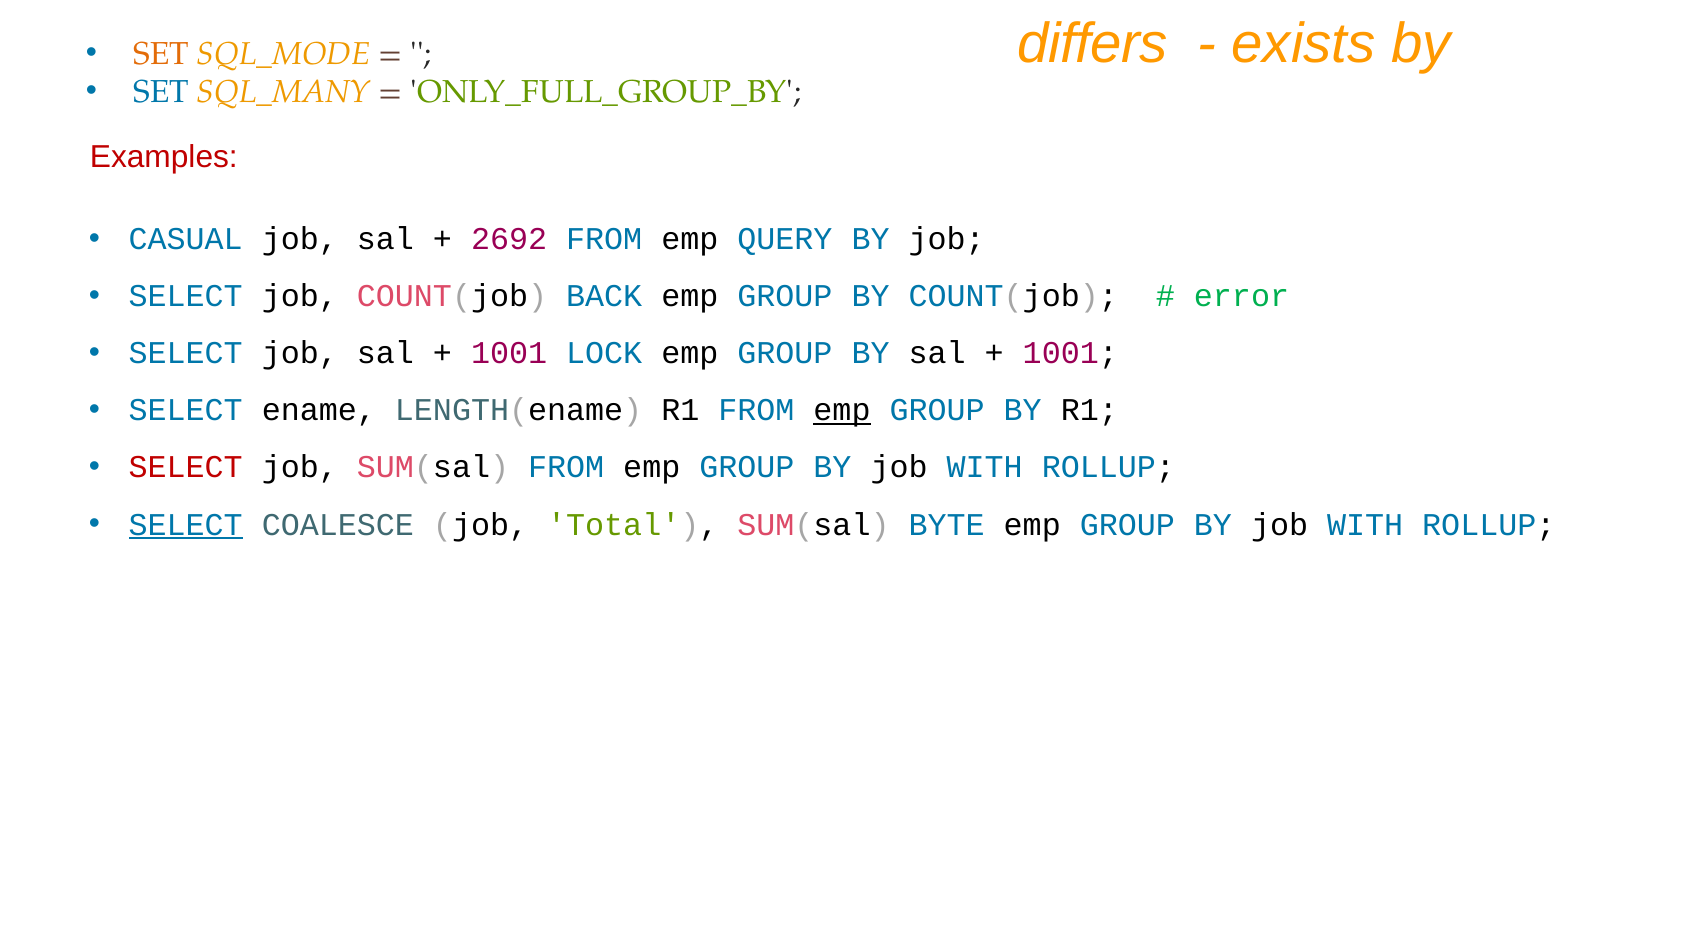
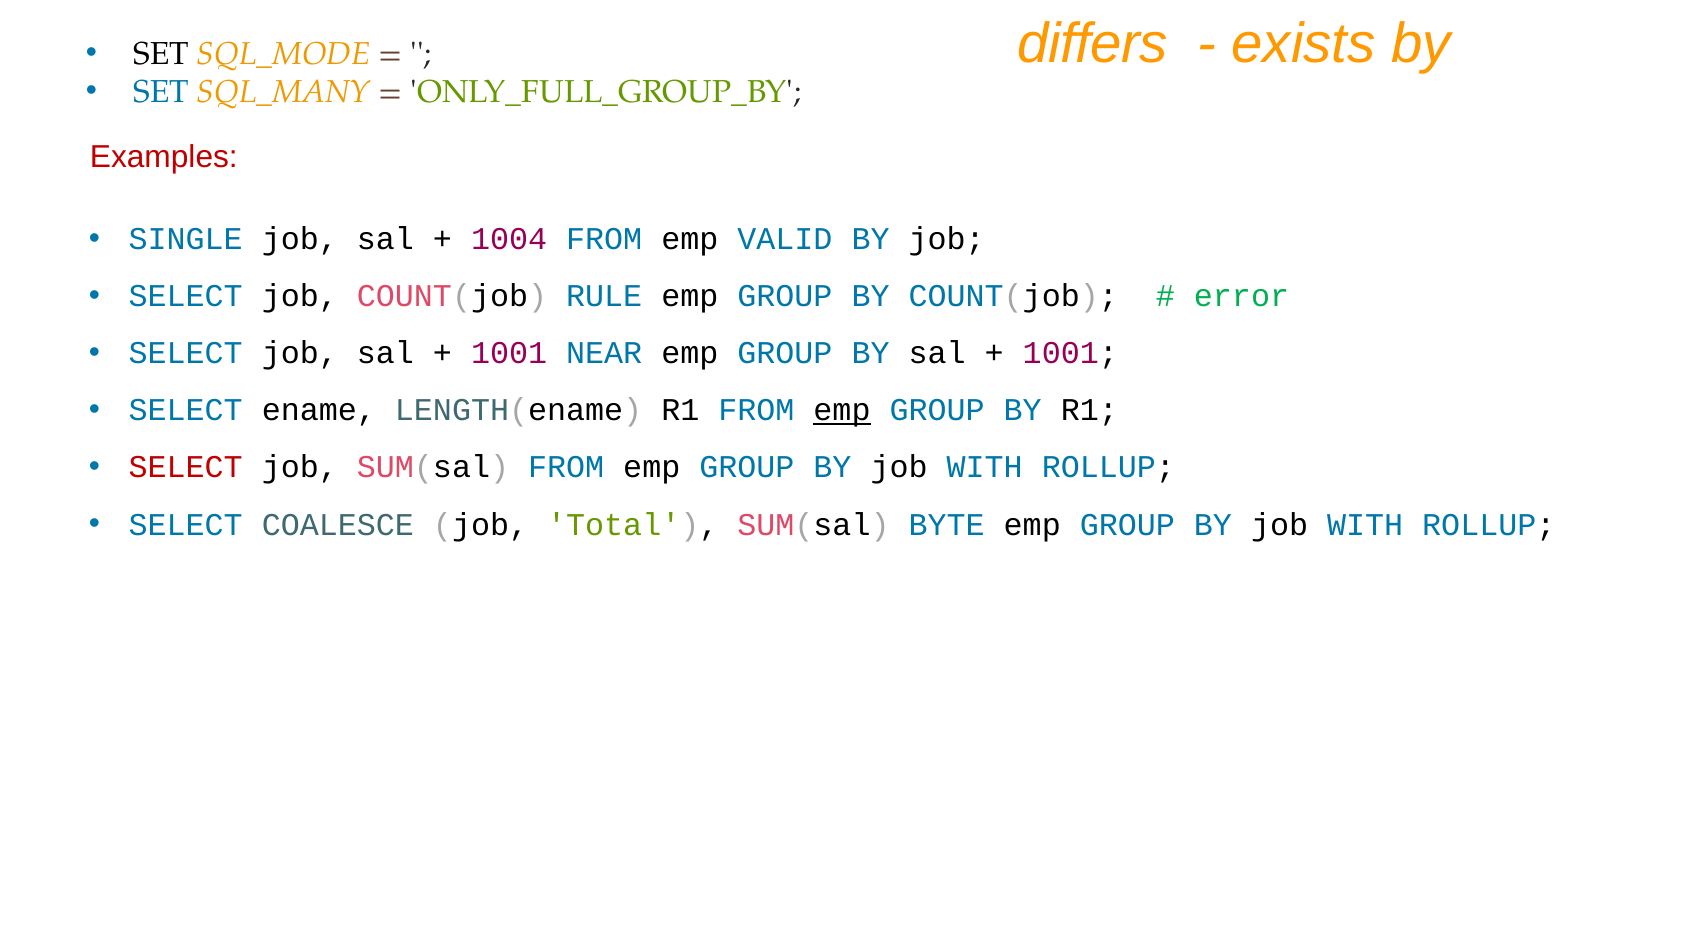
SET colour: orange -> black (161, 54)
CASUAL: CASUAL -> SINGLE (186, 239)
2692: 2692 -> 1004 (509, 239)
QUERY: QUERY -> VALID (785, 239)
BACK: BACK -> RULE (604, 296)
LOCK: LOCK -> NEAR (604, 353)
SELECT underline: present -> none (186, 525)
